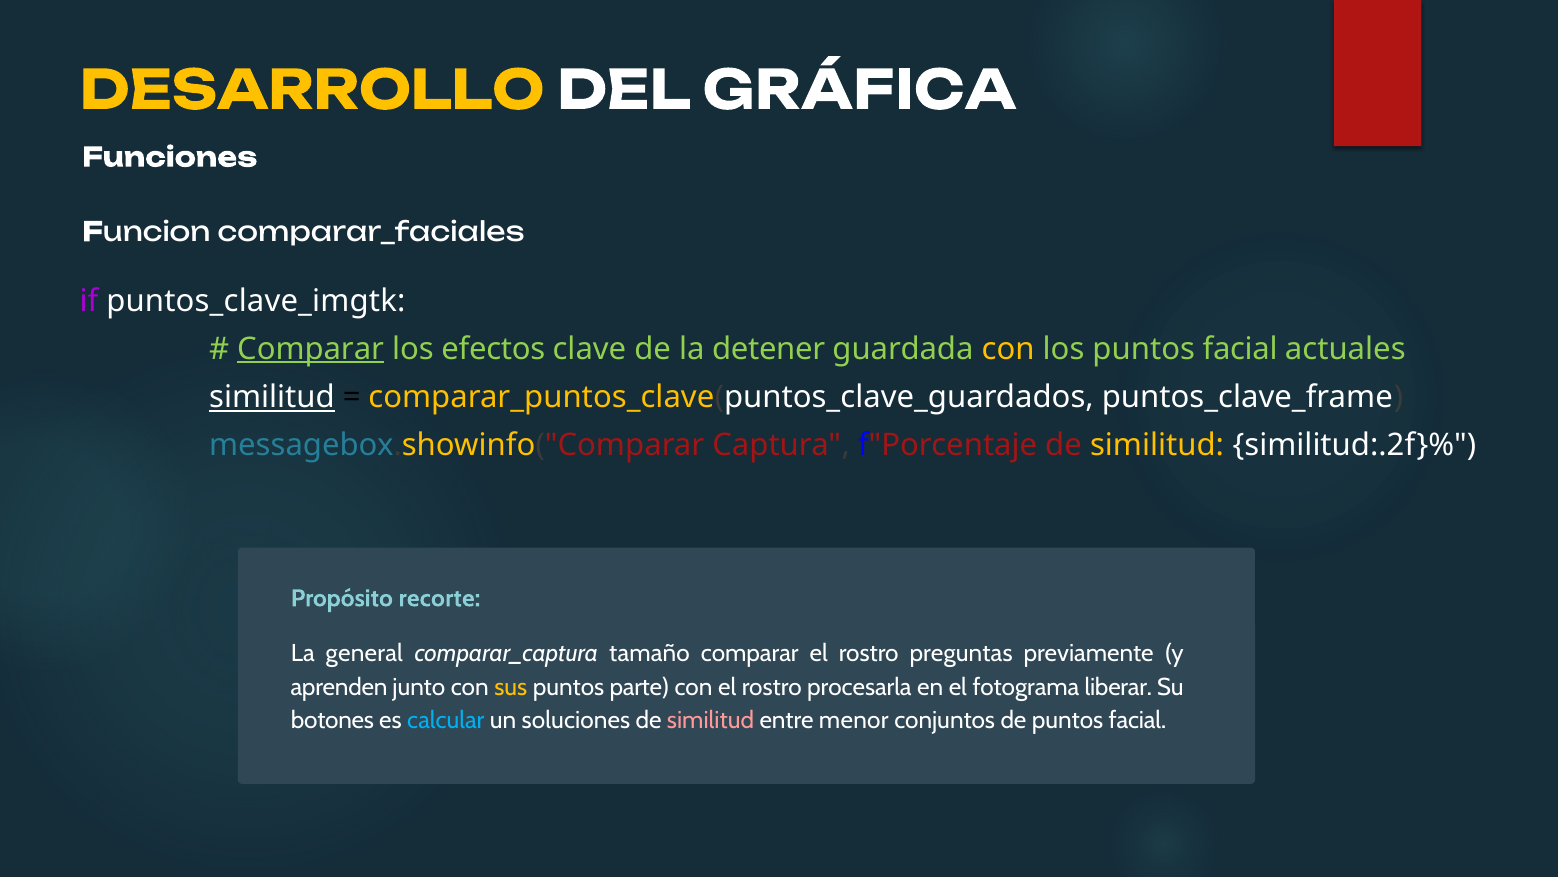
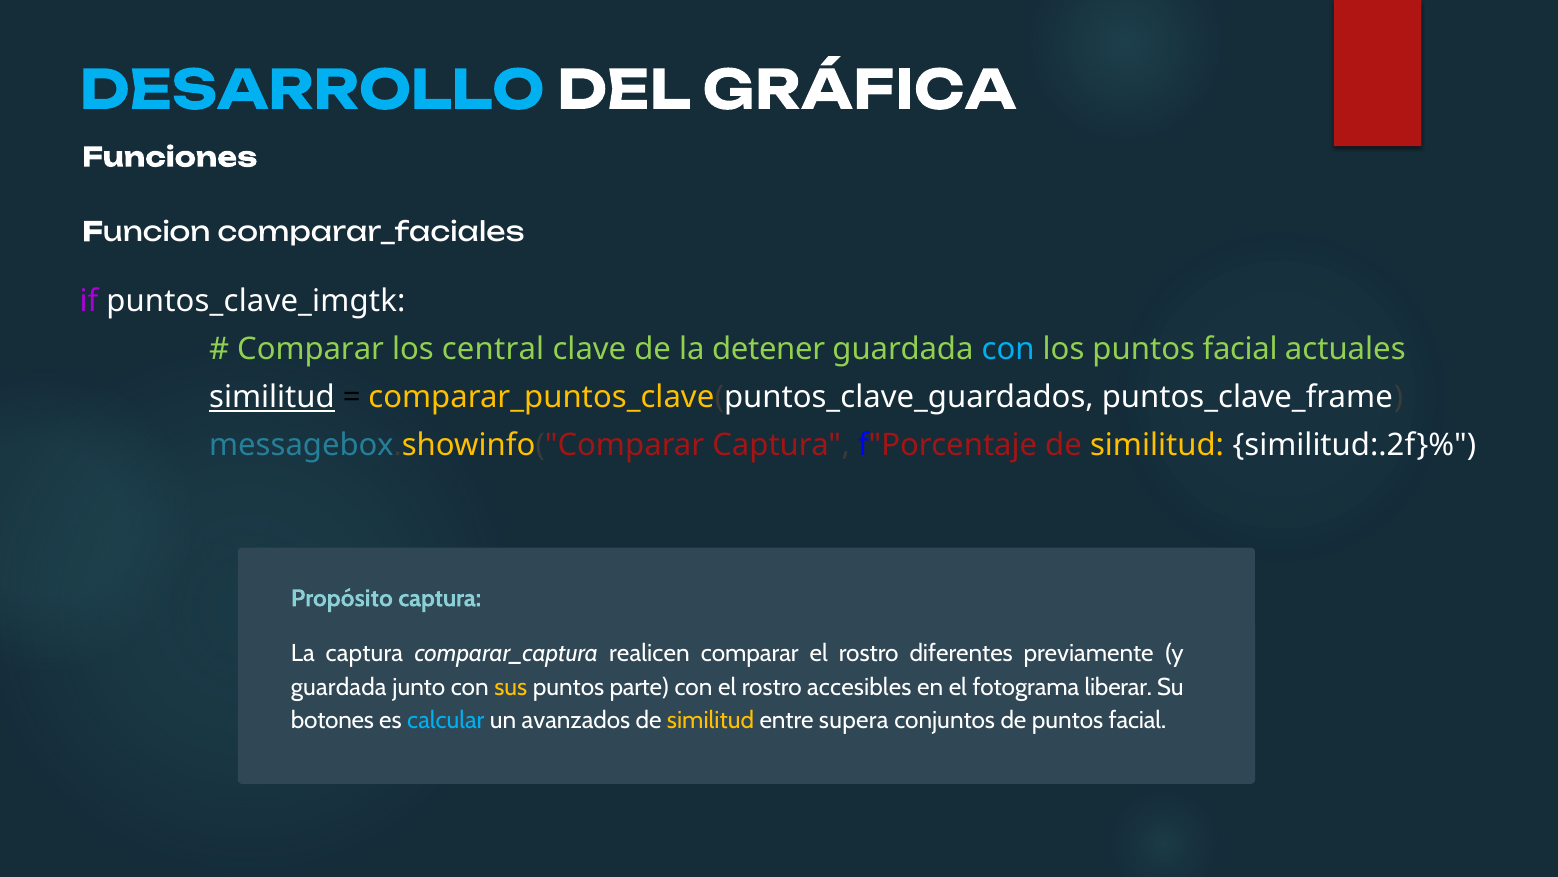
DESARROLLO colour: yellow -> light blue (312, 91)
Comparar underline: present -> none (311, 349)
efectos: efectos -> central (493, 349)
con colour: yellow -> light blue (1008, 349)
Propósito recorte: recorte -> captura (440, 598)
La general: general -> captura (364, 653)
tamaño: tamaño -> realicen (649, 653)
preguntas: preguntas -> diferentes (961, 653)
aprenden: aprenden -> guardada (339, 687)
procesarla: procesarla -> accesibles (859, 687)
soluciones: soluciones -> avanzados (576, 720)
similitud colour: pink -> yellow (711, 720)
menor: menor -> supera (854, 720)
